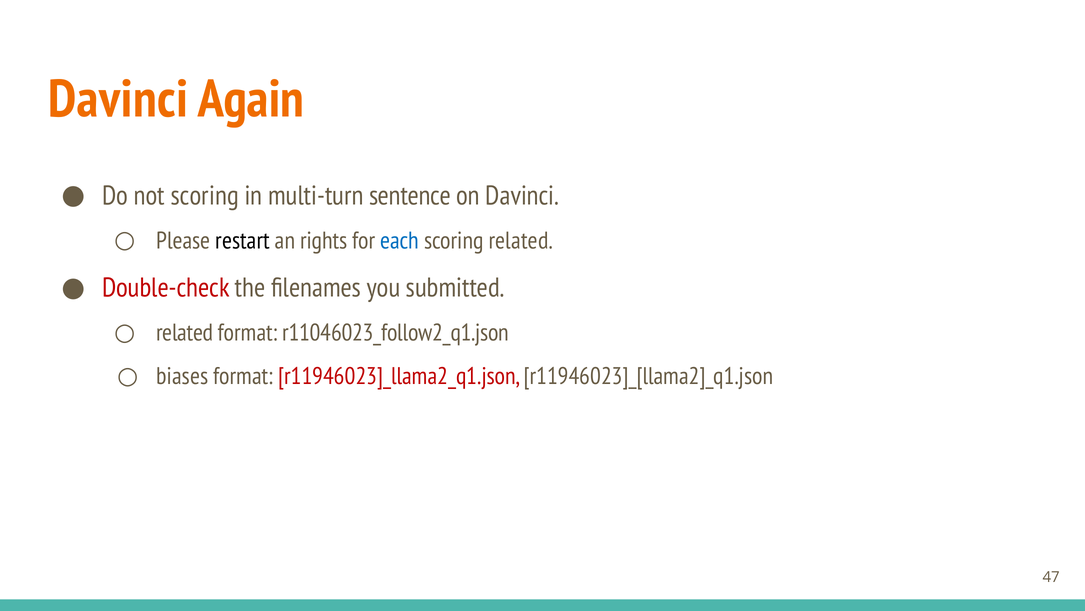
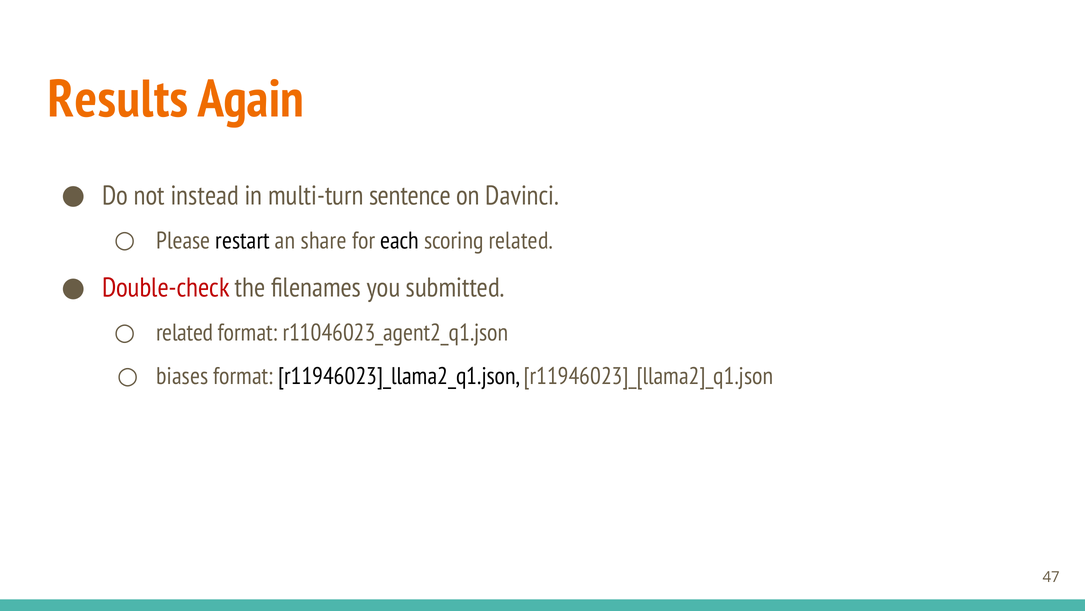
Davinci: Davinci -> Results (118, 99)
not scoring: scoring -> instead (205, 196)
rights: rights -> share (324, 240)
each colour: blue -> black (400, 240)
r11046023_follow2_q1.json: r11046023_follow2_q1.json -> r11046023_agent2_q1.json (396, 333)
r11946023]_llama2_q1.json colour: red -> black (399, 376)
